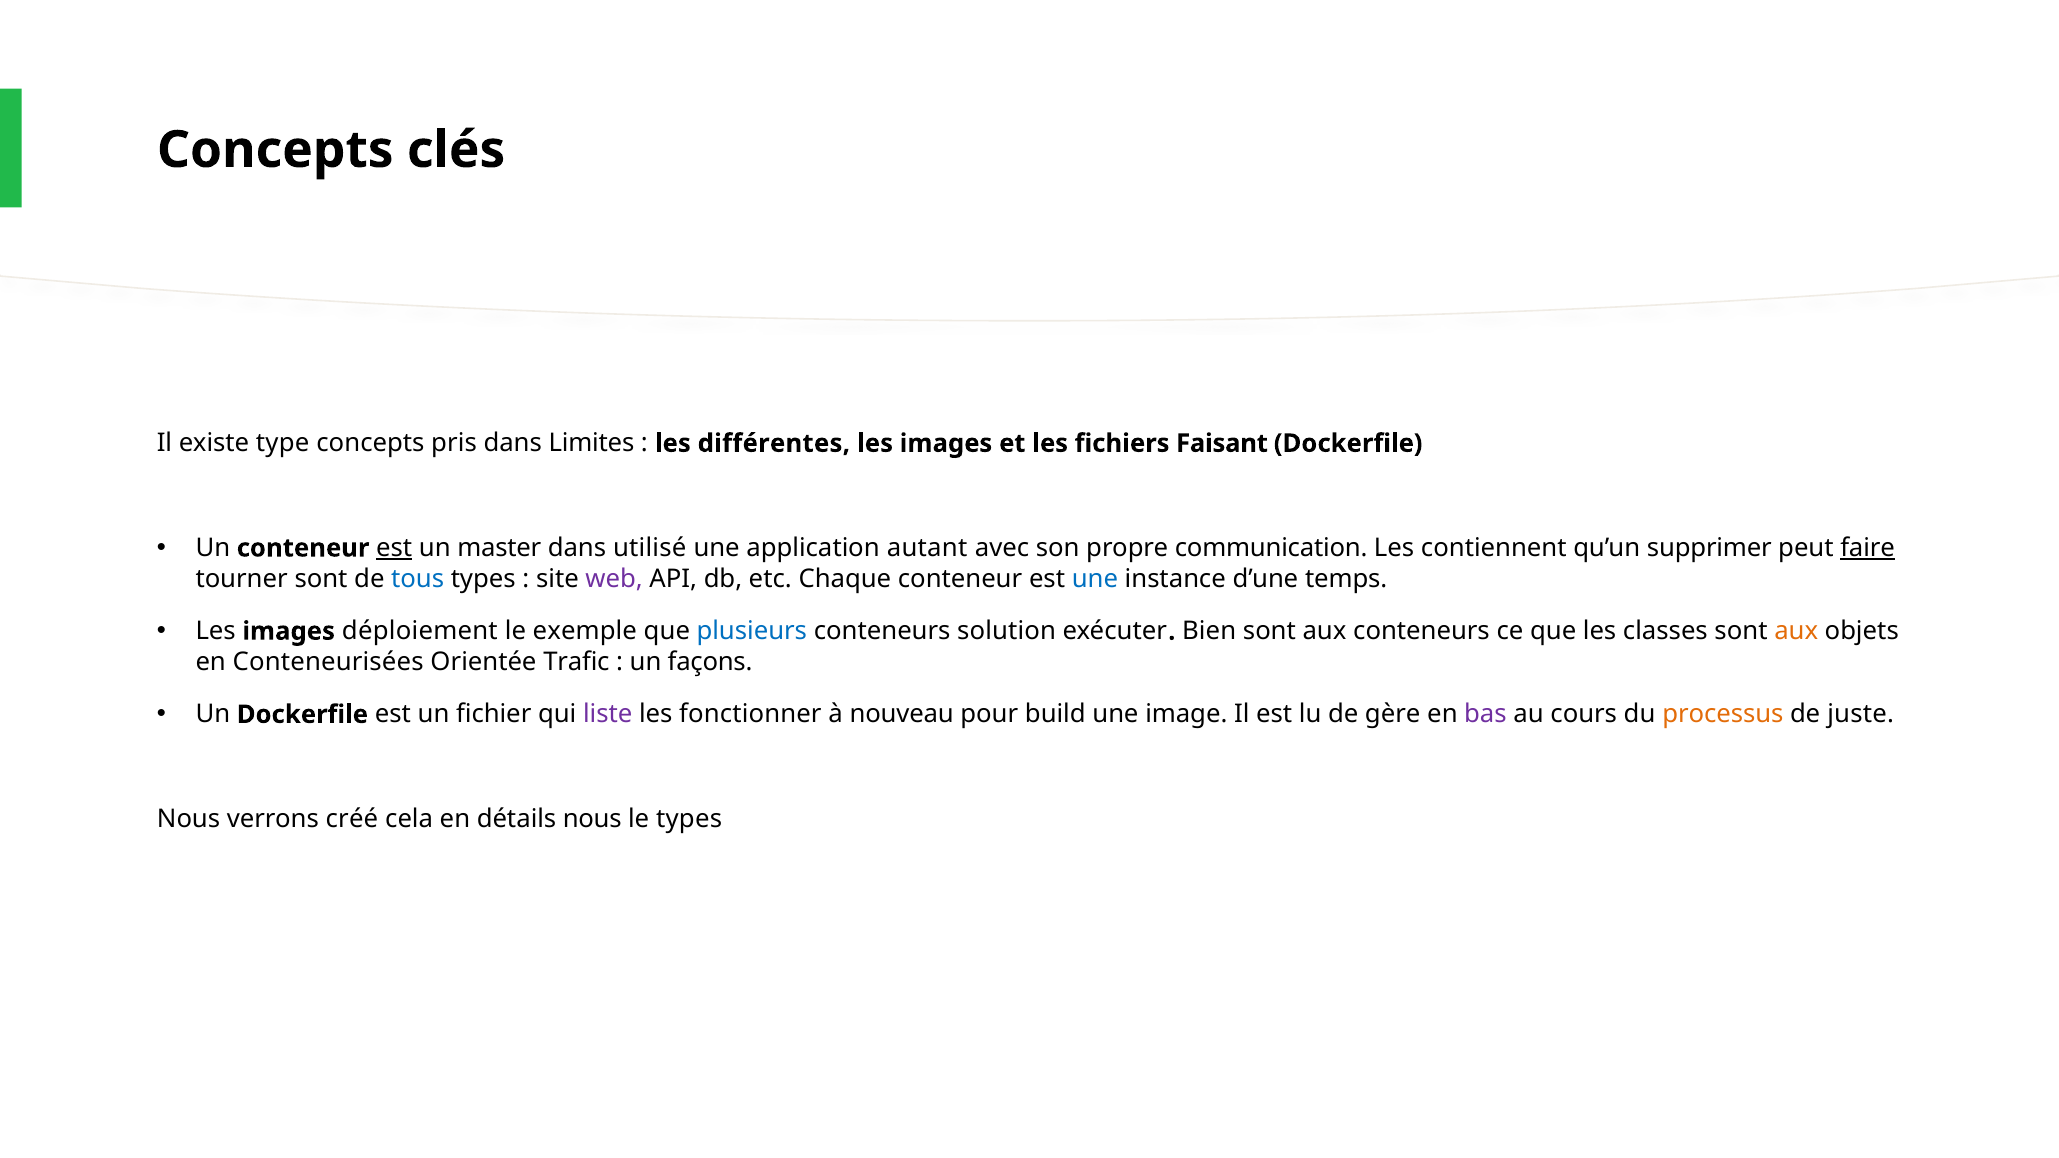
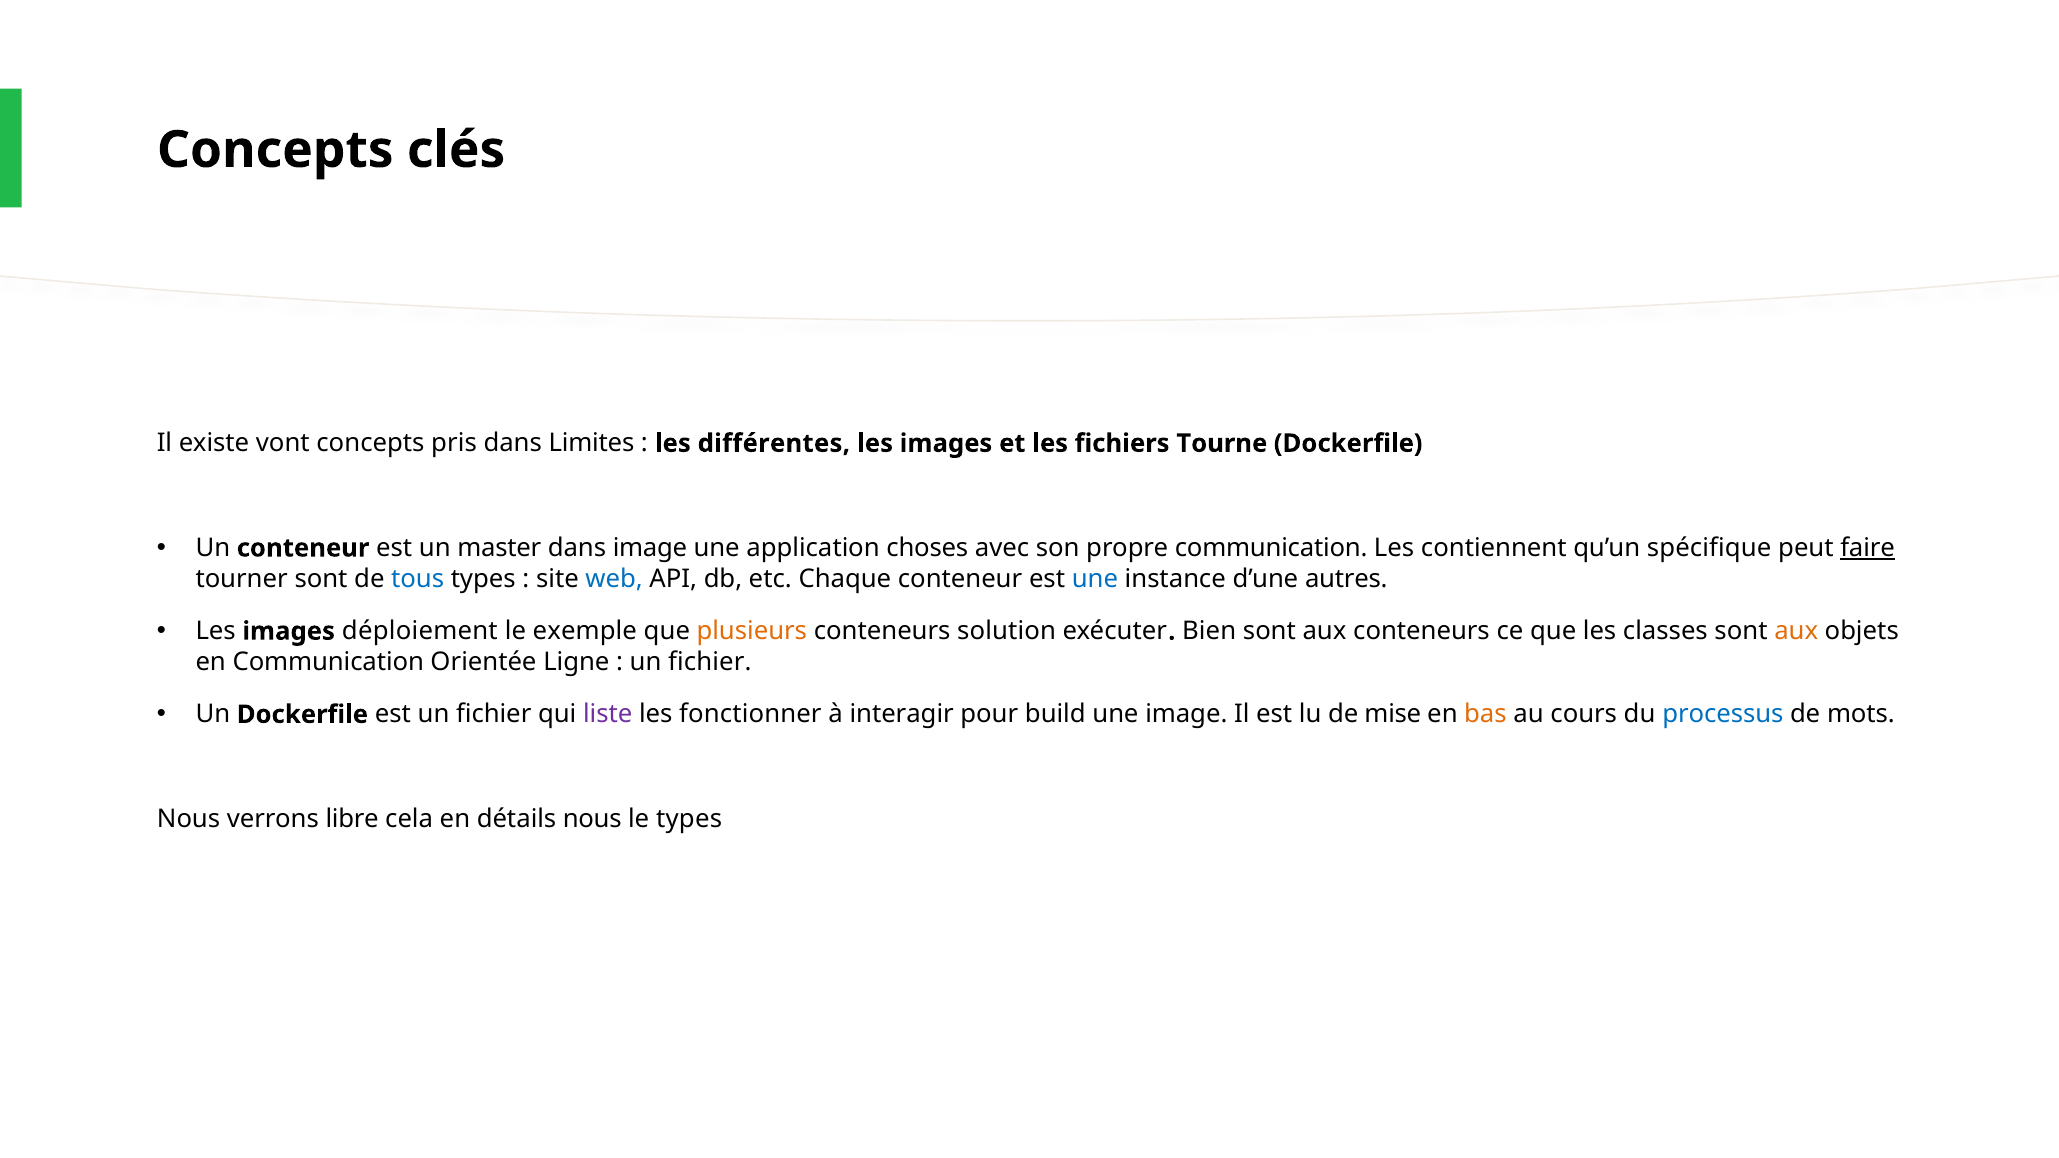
type: type -> vont (283, 443)
Faisant: Faisant -> Tourne (1222, 443)
est underline: present -> none (394, 548)
dans utilisé: utilisé -> image (650, 548)
autant: autant -> choses (927, 548)
supprimer: supprimer -> spécifique (1709, 548)
web colour: purple -> blue (614, 579)
temps: temps -> autres (1346, 579)
plusieurs colour: blue -> orange (752, 631)
en Conteneurisées: Conteneurisées -> Communication (328, 662)
Trafic: Trafic -> Ligne (576, 662)
façons: façons -> fichier (710, 662)
nouveau: nouveau -> interagir (902, 715)
gère: gère -> mise (1393, 715)
bas colour: purple -> orange (1485, 715)
processus colour: orange -> blue (1723, 715)
juste: juste -> mots (1861, 715)
créé: créé -> libre (352, 819)
